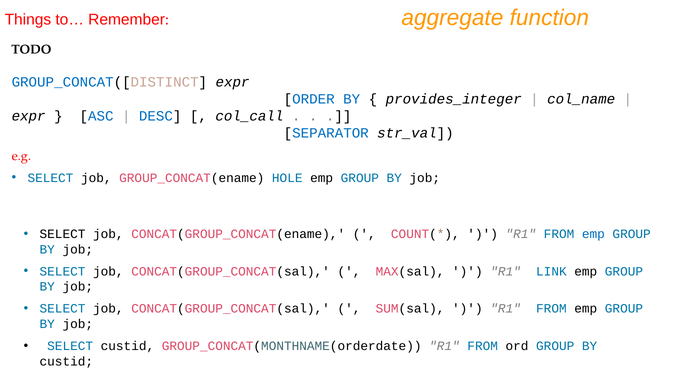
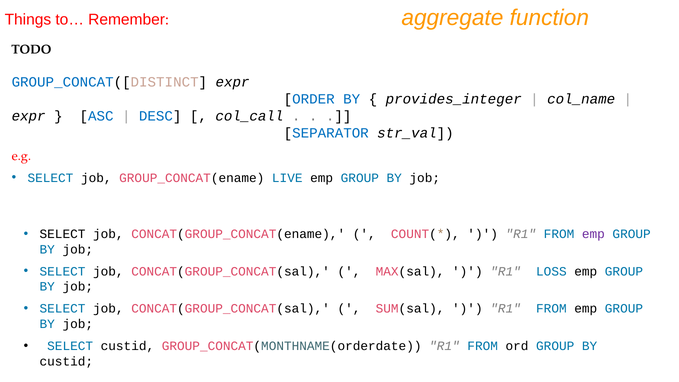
HOLE: HOLE -> LIVE (287, 178)
emp colour: blue -> purple (593, 234)
LINK: LINK -> LOSS (551, 271)
